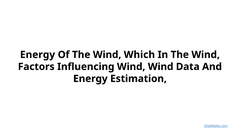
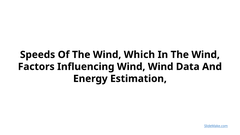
Energy: Energy -> Speeds (38, 55)
